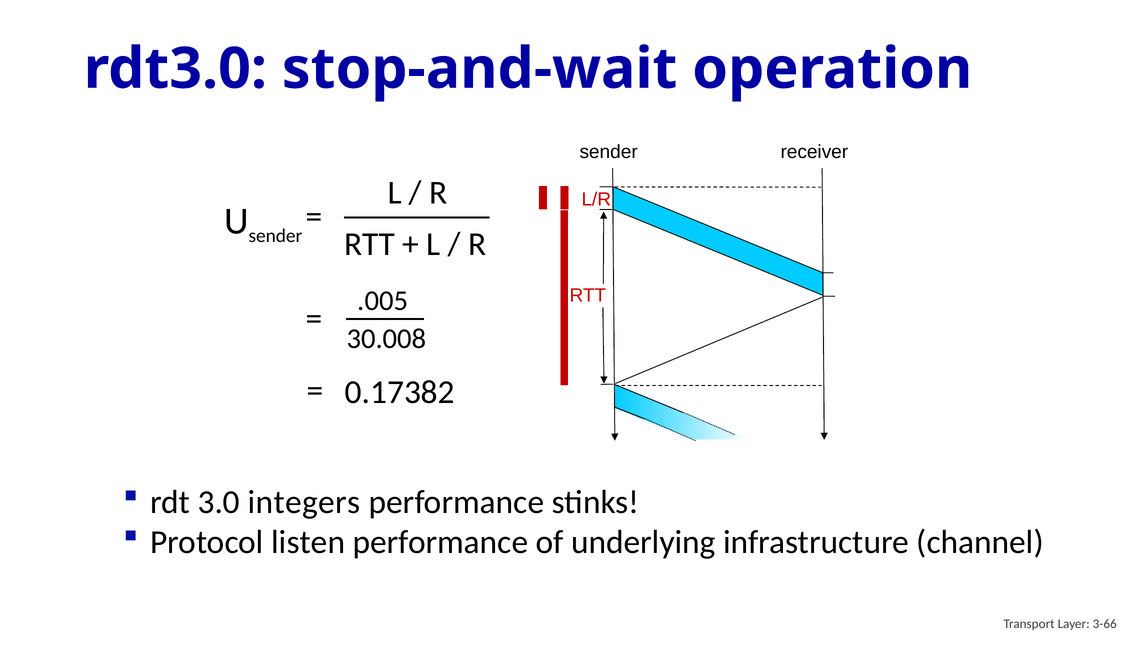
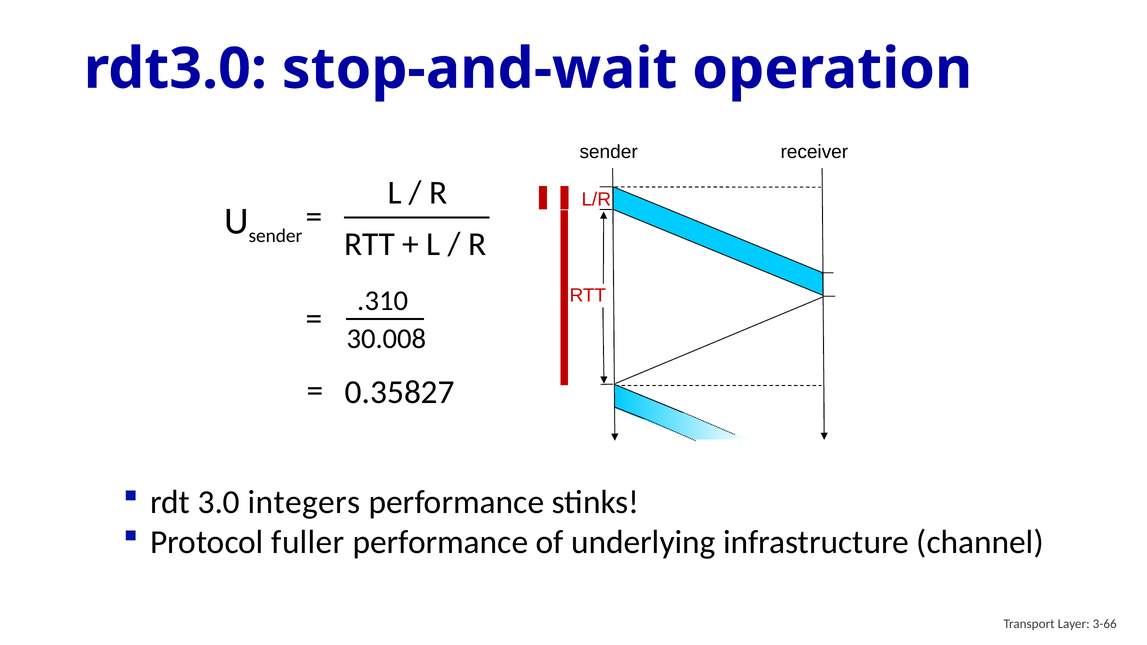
.005: .005 -> .310 (383, 301)
0.17382: 0.17382 -> 0.35827 (400, 392)
listen: listen -> fuller (308, 542)
